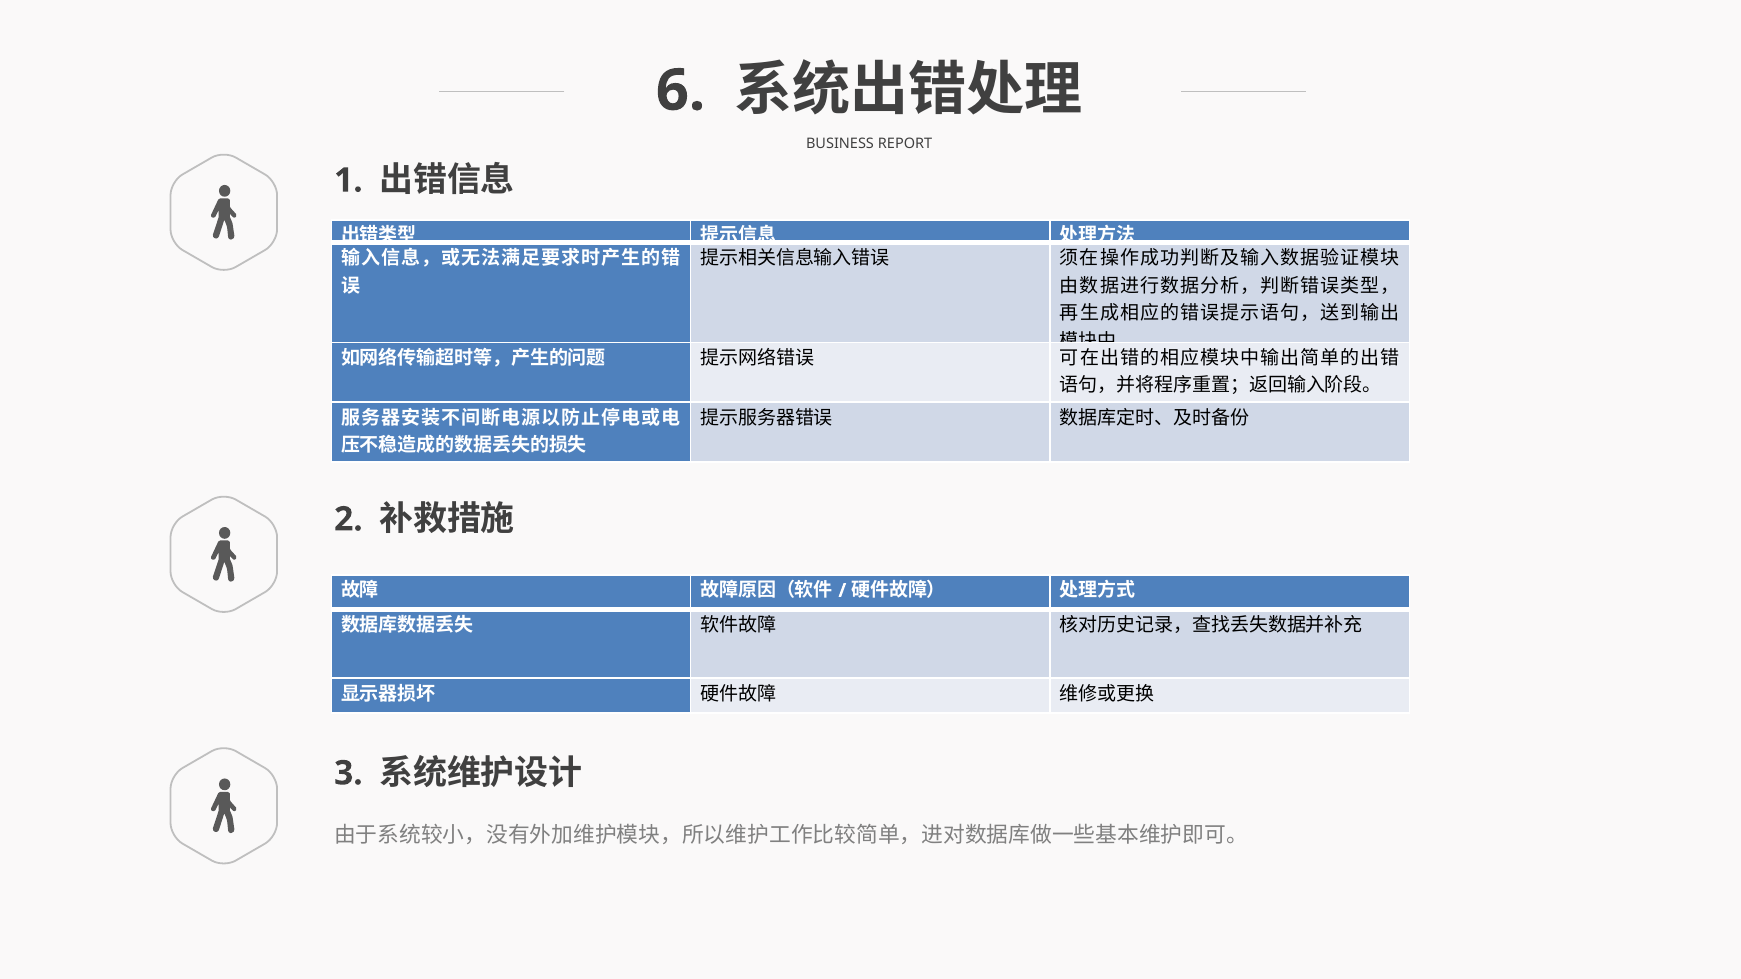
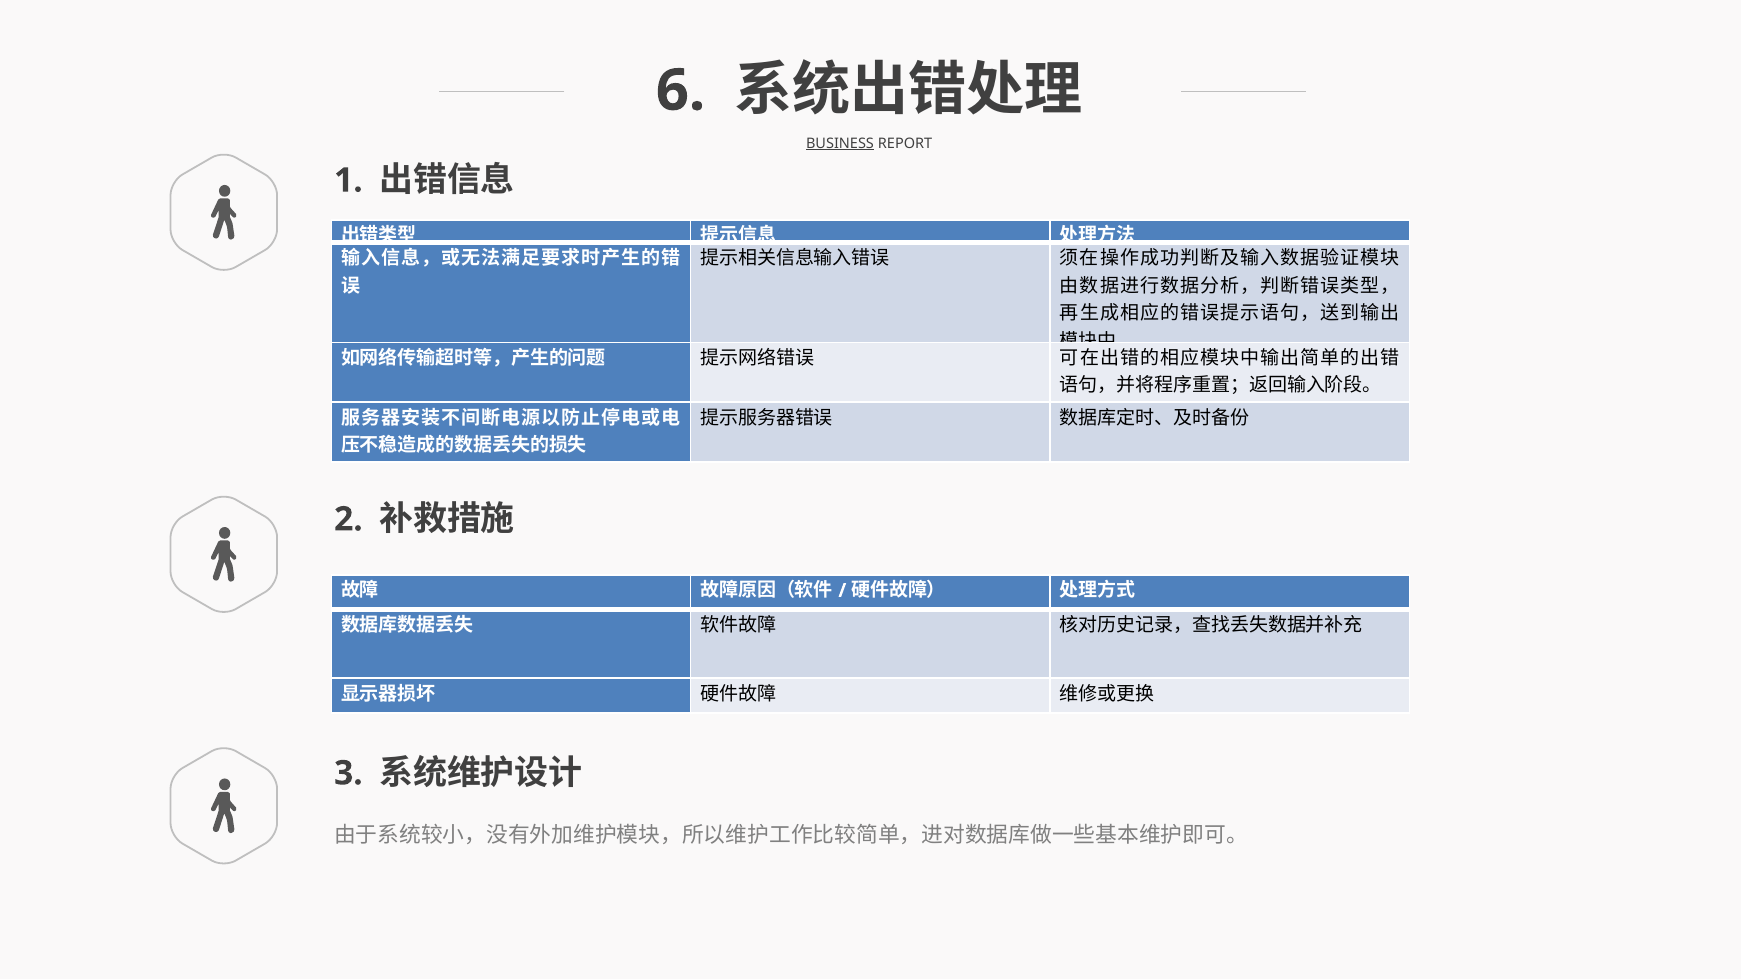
BUSINESS underline: none -> present (840, 144)
